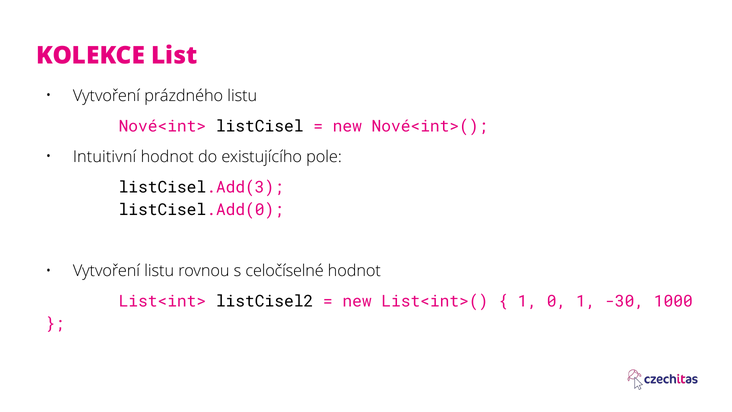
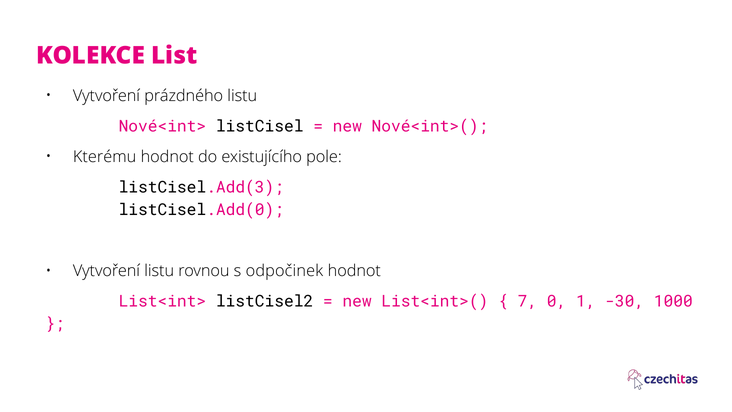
Intuitivní: Intuitivní -> Kterému (105, 157)
celočíselné: celočíselné -> odpočinek (284, 271)
1: 1 -> 7 (527, 301)
